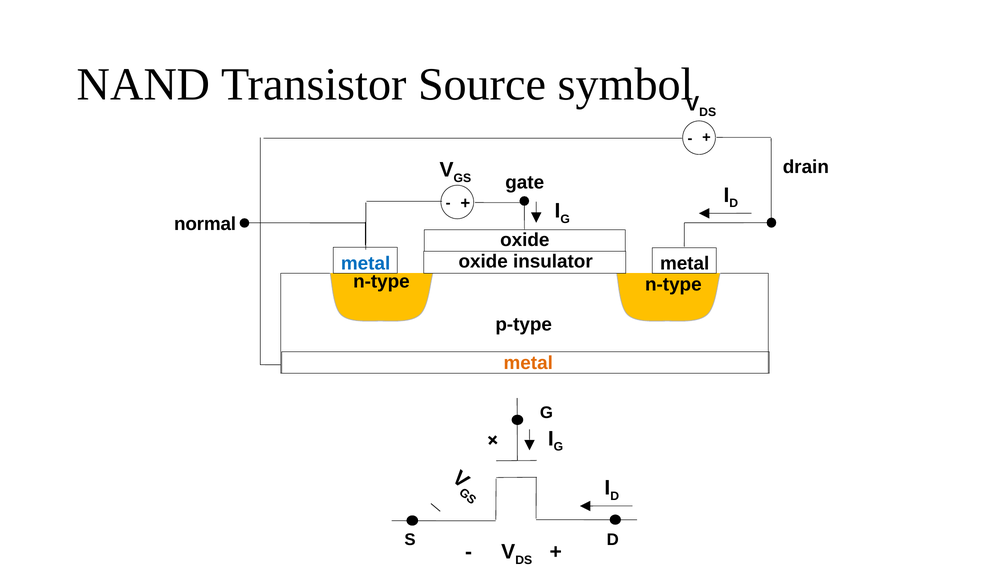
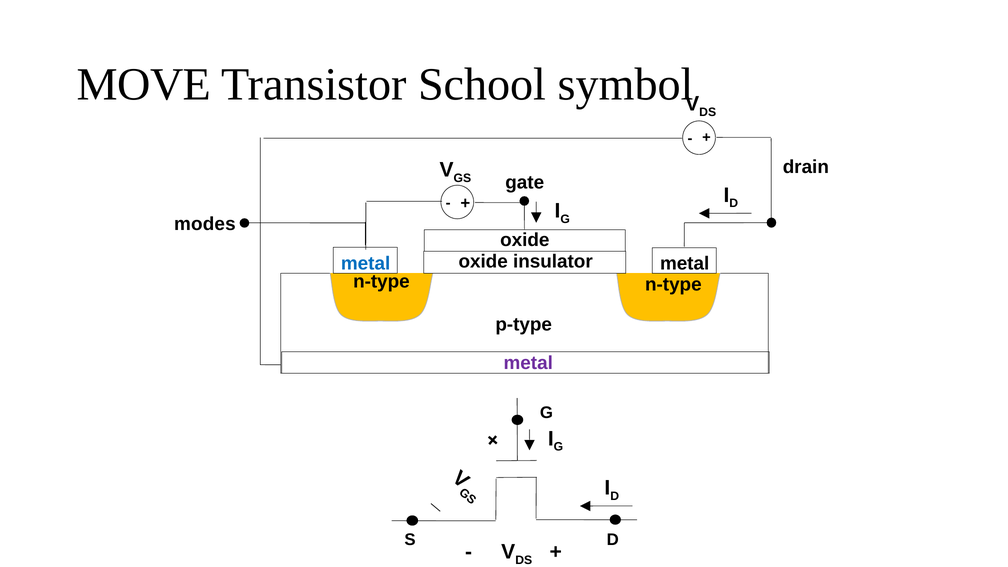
NAND: NAND -> MOVE (144, 85)
Source: Source -> School (482, 85)
normal: normal -> modes (205, 224)
metal colour: orange -> purple (528, 363)
